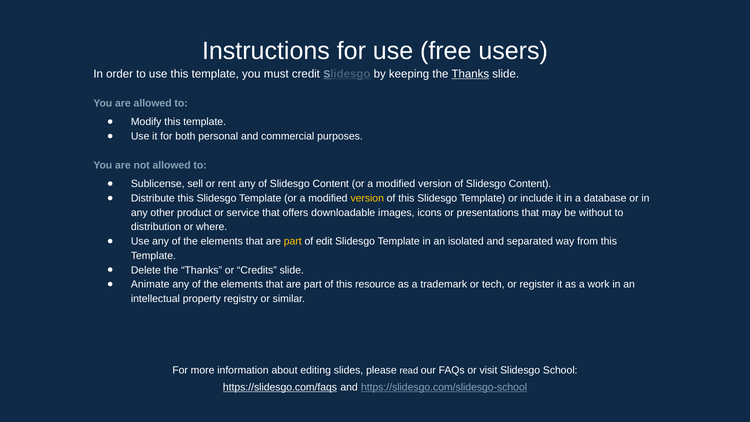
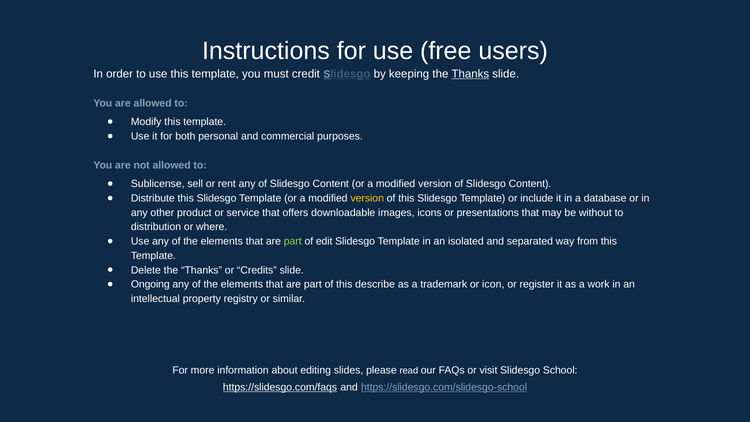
part colour: yellow -> light green (293, 241)
Animate: Animate -> Ongoing (150, 284)
resource: resource -> describe (375, 284)
tech: tech -> icon (493, 284)
